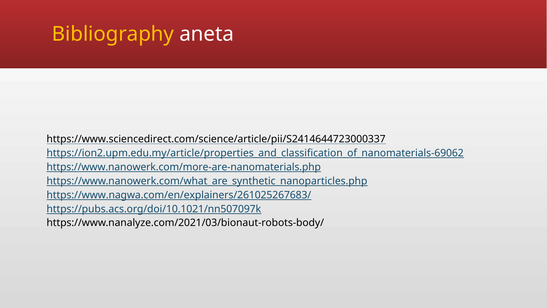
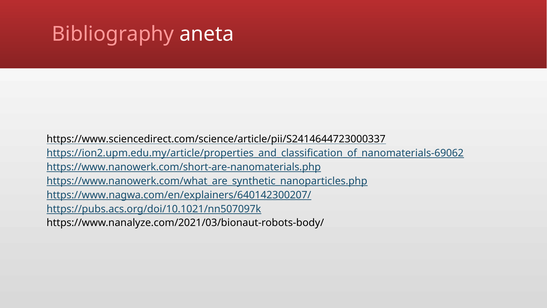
Bibliography colour: yellow -> pink (113, 34)
https://www.nanowerk.com/more-are-nanomaterials.php: https://www.nanowerk.com/more-are-nanomaterials.php -> https://www.nanowerk.com/short-are-nanomaterials.php (184, 167)
https://www.nagwa.com/en/explainers/261025267683/: https://www.nagwa.com/en/explainers/261025267683/ -> https://www.nagwa.com/en/explainers/640142300207/ (179, 195)
